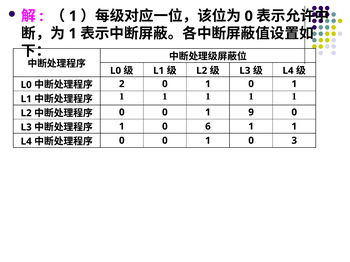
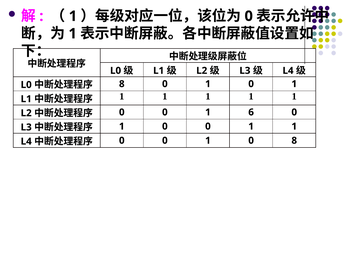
2: 2 -> 8 (122, 84)
9: 9 -> 6 (251, 112)
1 0 6: 6 -> 0 (208, 127)
0 3: 3 -> 8 (294, 141)
